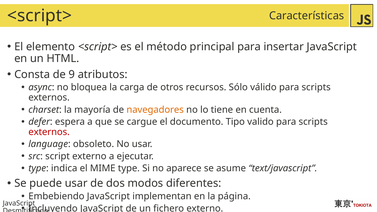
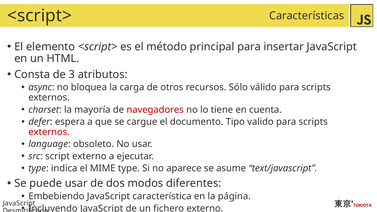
9: 9 -> 3 (72, 74)
navegadores colour: orange -> red (155, 110)
implementan: implementan -> característica (162, 196)
